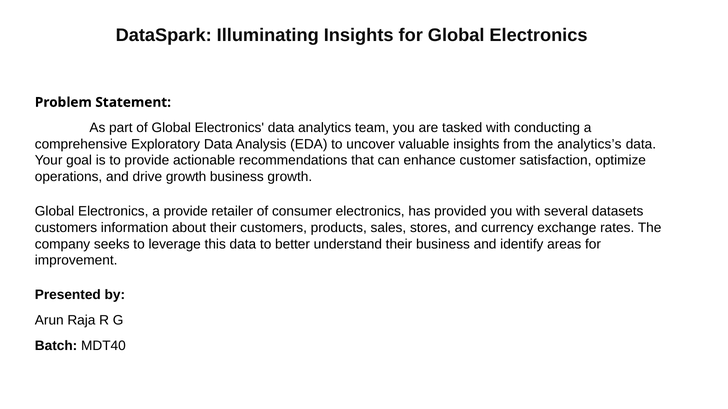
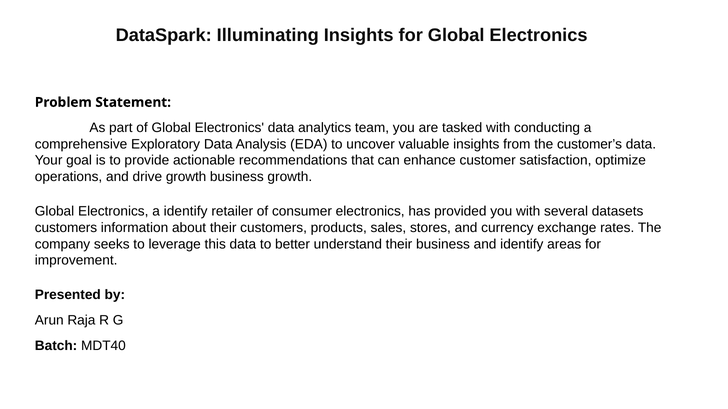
analytics’s: analytics’s -> customer’s (590, 144)
a provide: provide -> identify (186, 212)
